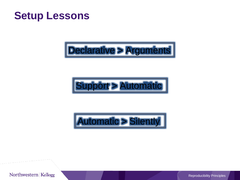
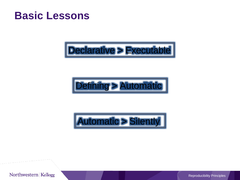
Setup: Setup -> Basic (29, 16)
Arguments: Arguments -> Executable (148, 50)
Support: Support -> Defining (92, 86)
